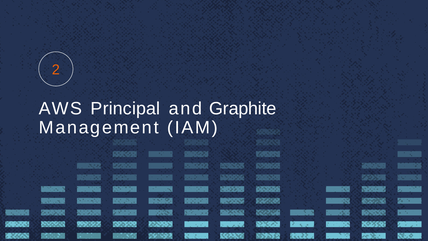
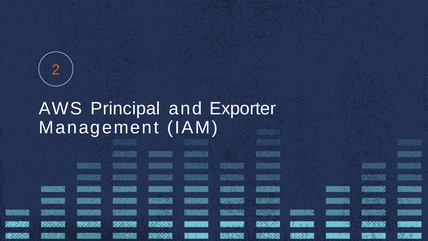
Graphite: Graphite -> Exporter (243, 108)
